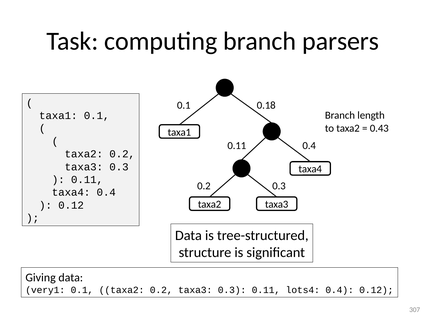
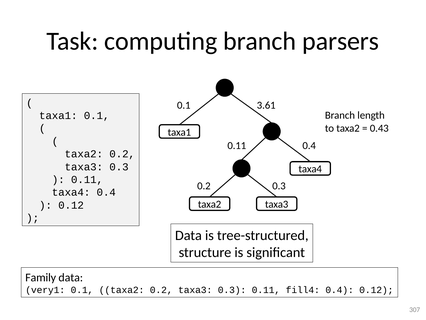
0.18: 0.18 -> 3.61 (266, 105)
Giving: Giving -> Family (41, 277)
lots4: lots4 -> fill4 (303, 290)
